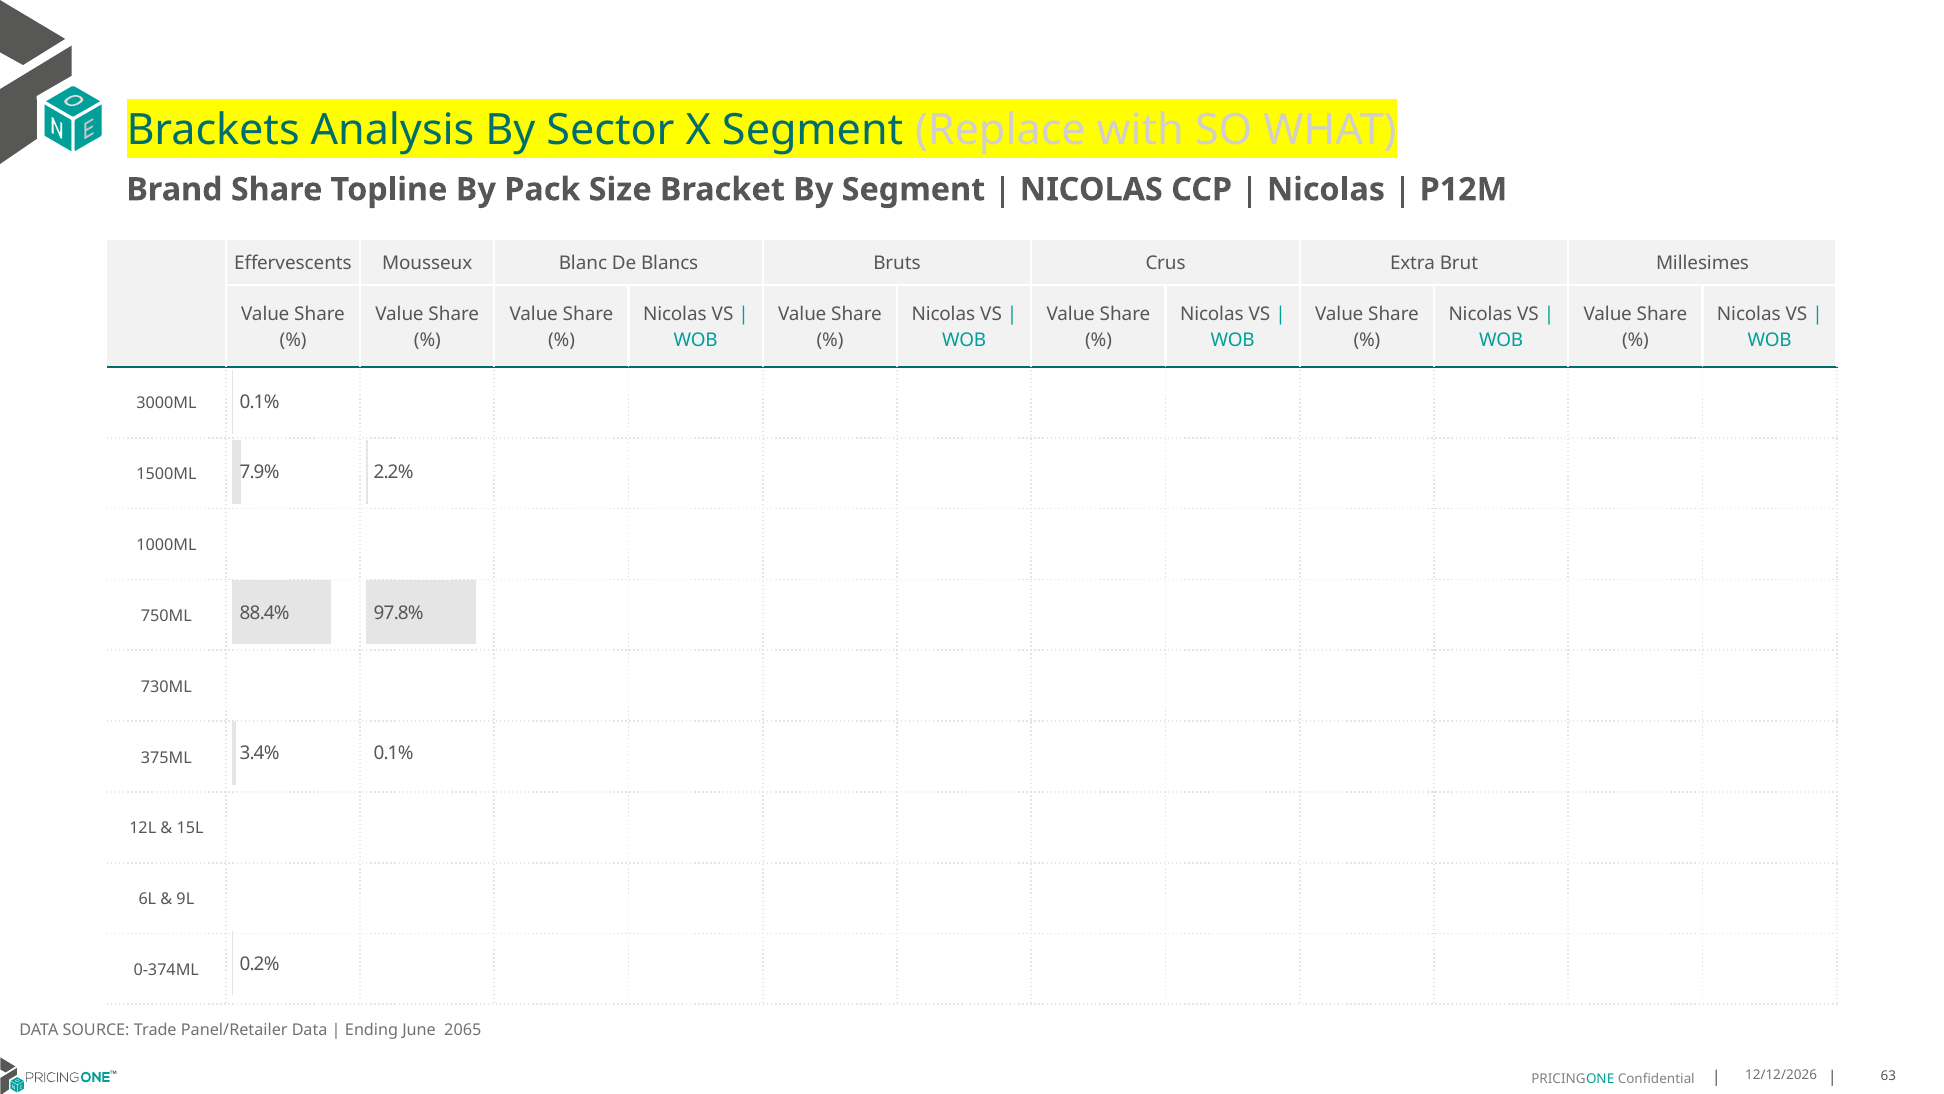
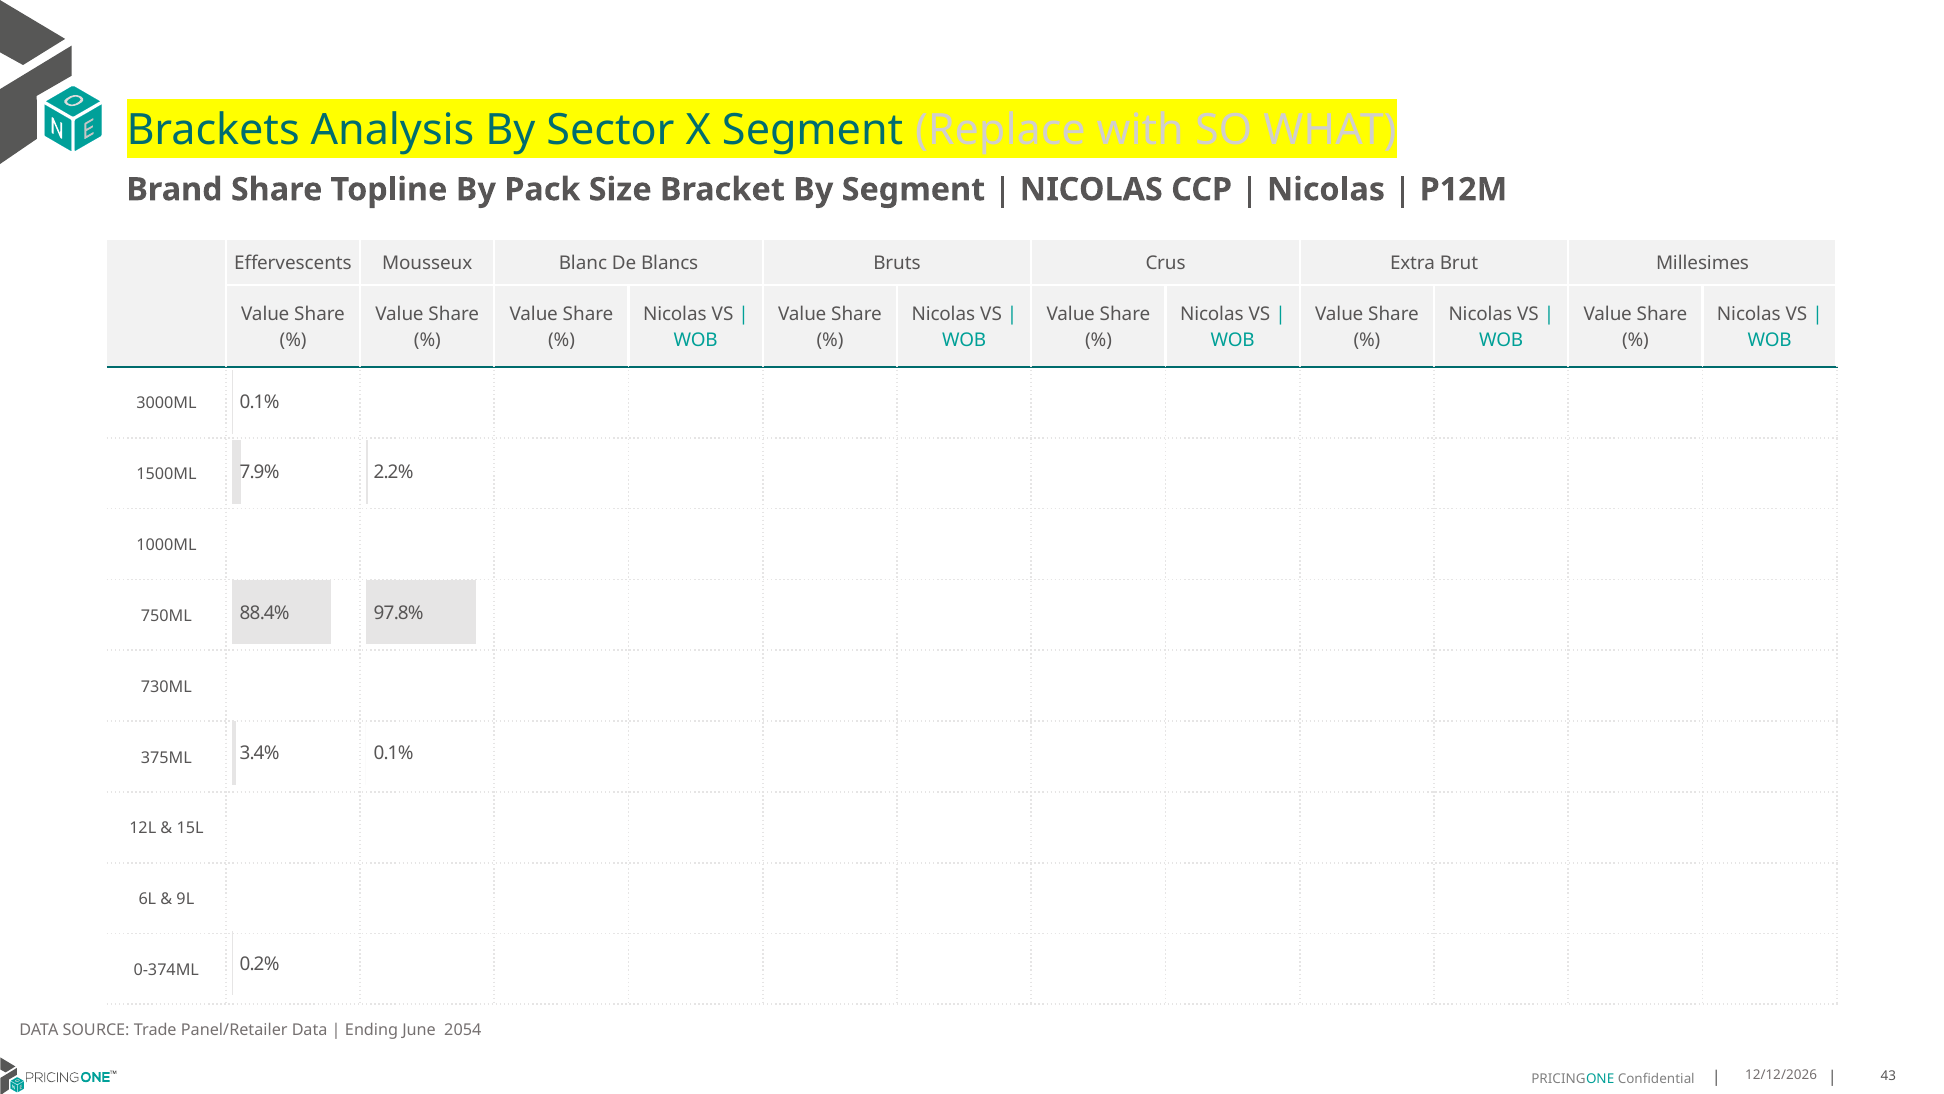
2065: 2065 -> 2054 (463, 1030)
63: 63 -> 43 (1888, 1075)
